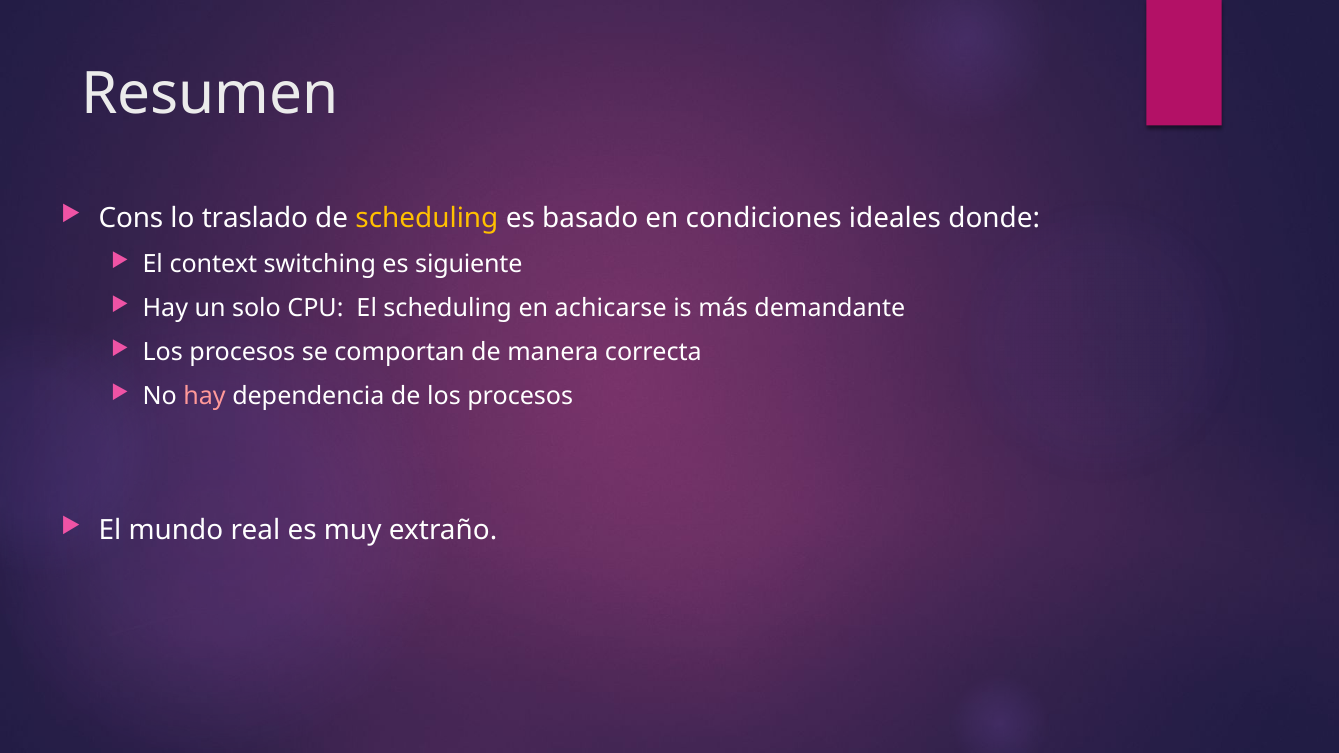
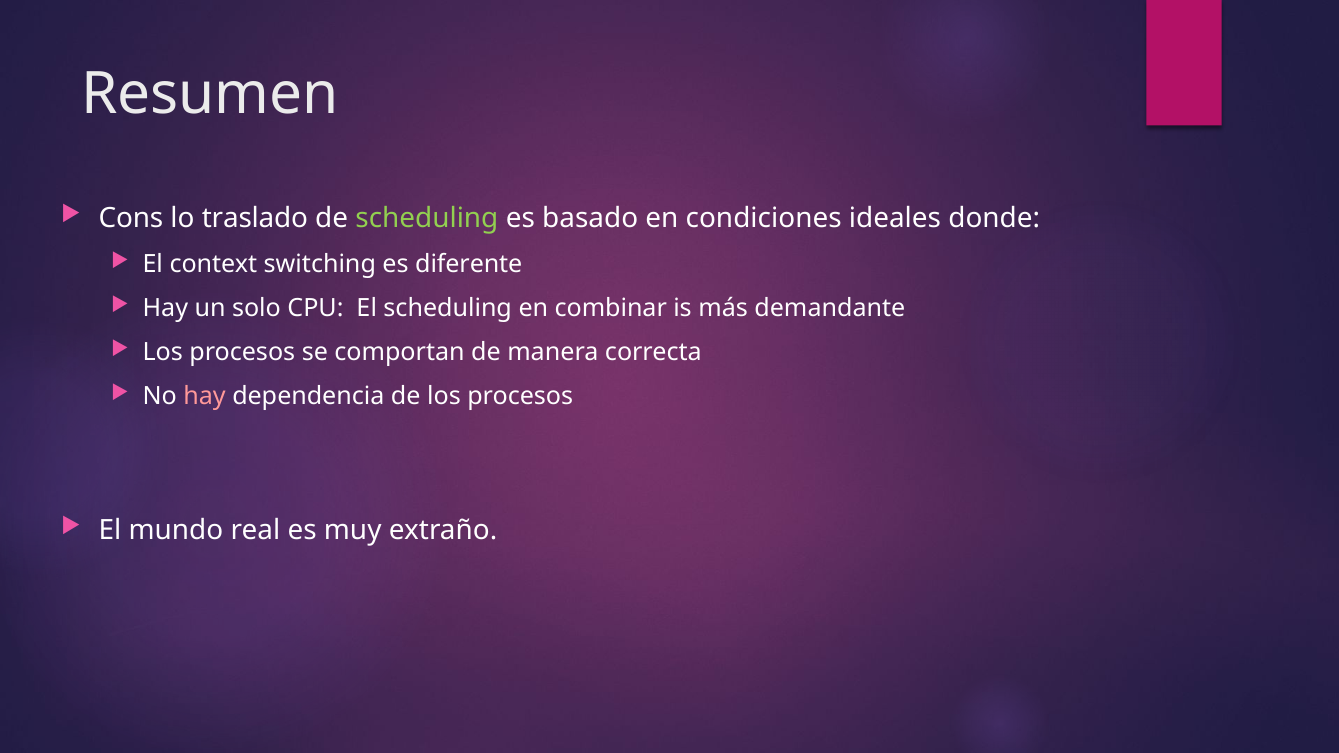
scheduling colour: yellow -> light green (427, 219)
siguiente: siguiente -> diferente (469, 264)
achicarse: achicarse -> combinar (611, 308)
